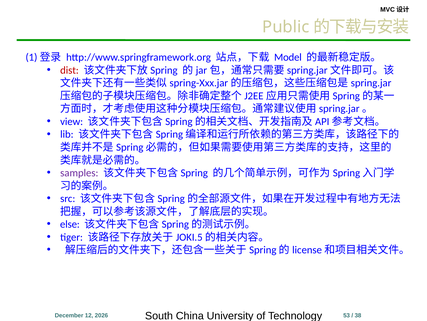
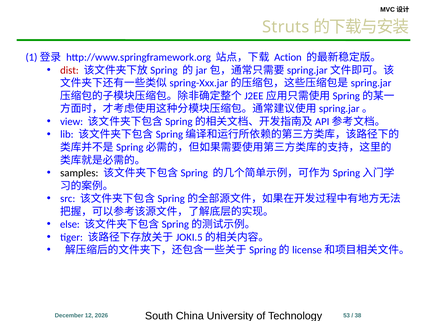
Public: Public -> Struts (286, 27)
Model: Model -> Action (288, 57)
samples colour: purple -> black (79, 173)
